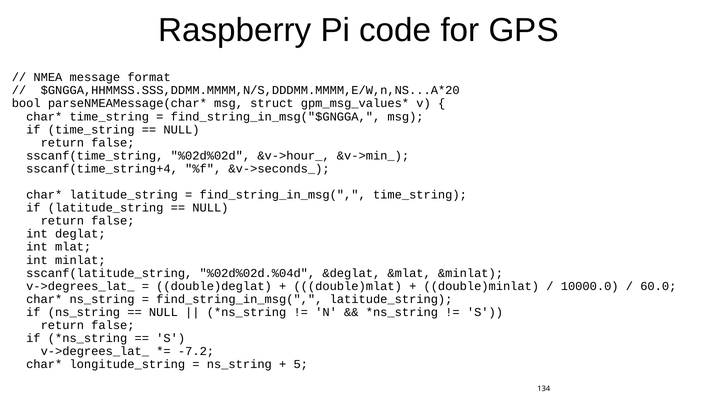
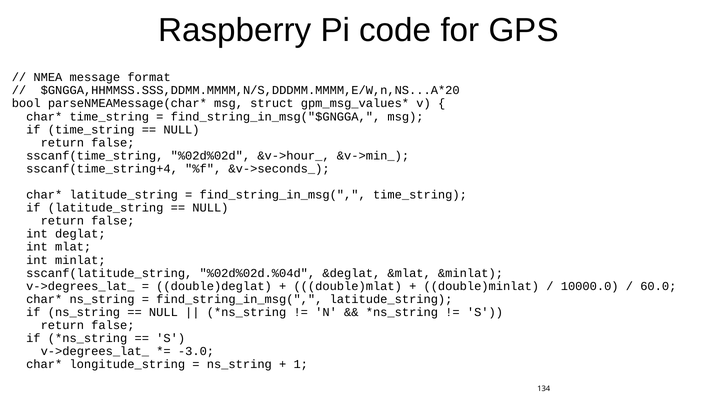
-7.2: -7.2 -> -3.0 (196, 351)
5: 5 -> 1 (301, 364)
